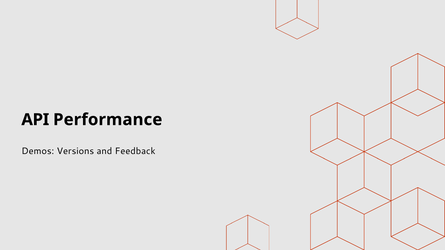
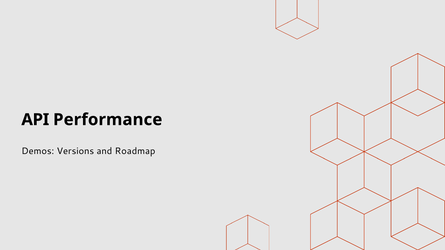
Feedback: Feedback -> Roadmap (135, 151)
